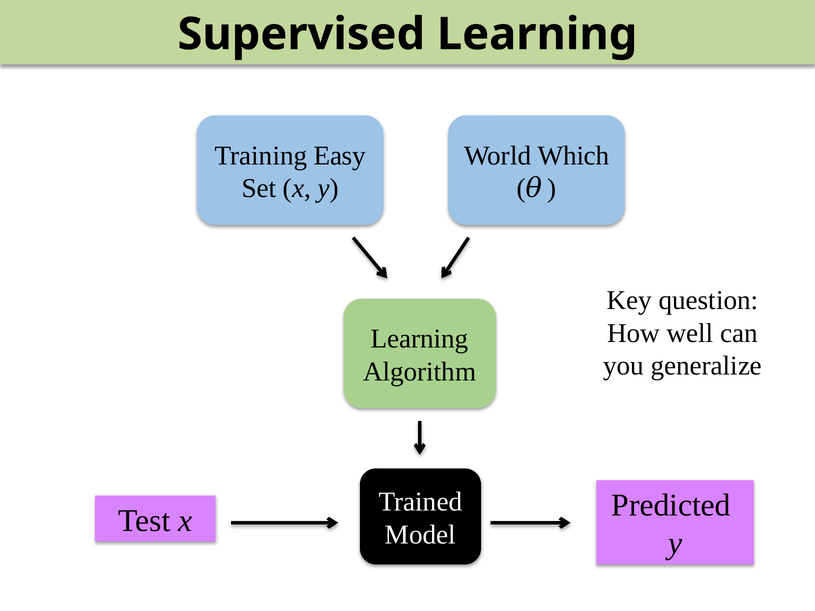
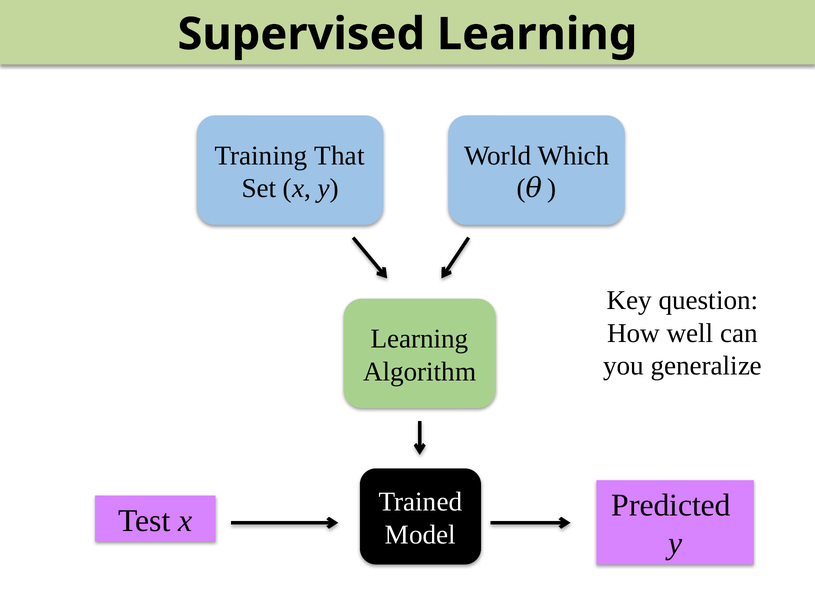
Easy: Easy -> That (340, 156)
